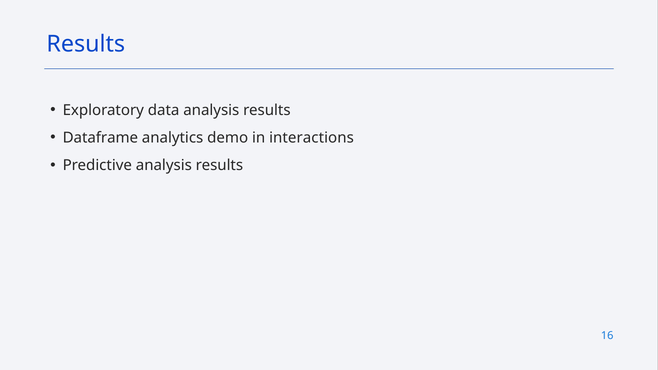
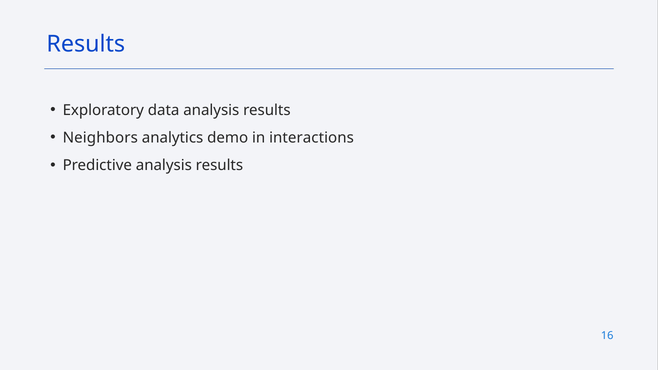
Dataframe: Dataframe -> Neighbors (100, 138)
